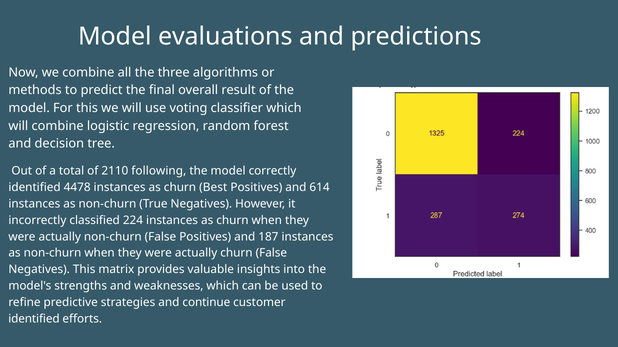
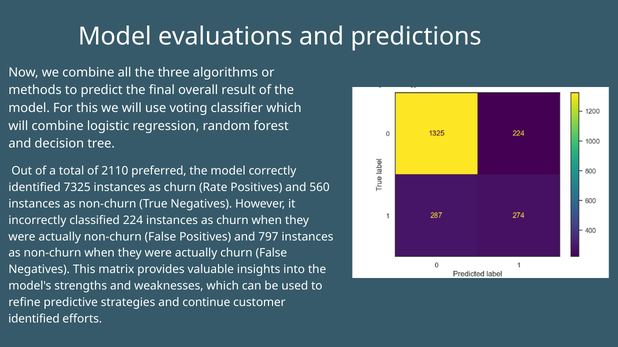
following: following -> preferred (159, 171)
4478: 4478 -> 7325 (77, 188)
Best: Best -> Rate (213, 188)
614: 614 -> 560 (320, 188)
187: 187 -> 797 (268, 237)
